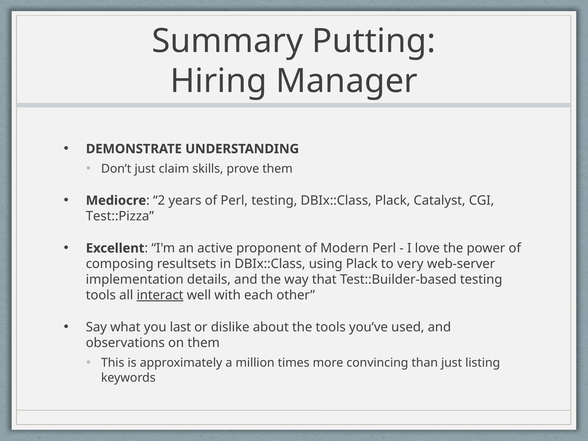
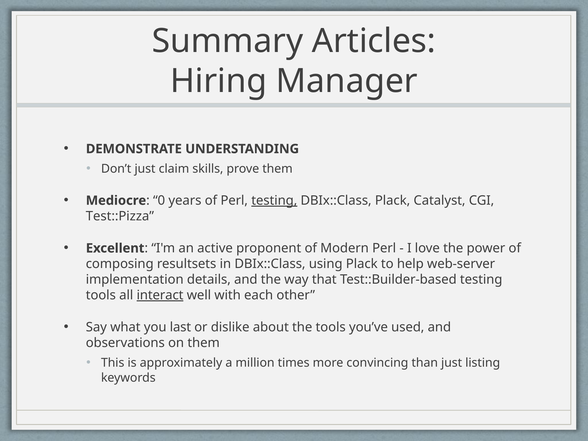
Putting: Putting -> Articles (374, 41)
2: 2 -> 0 (159, 201)
testing underline: none -> present (274, 201)
very: very -> help (410, 264)
